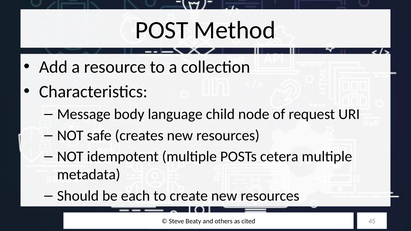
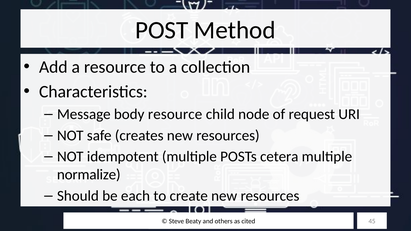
body language: language -> resource (175, 114)
metadata: metadata -> normalize (89, 175)
